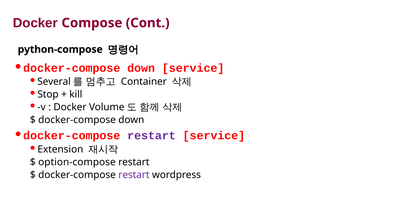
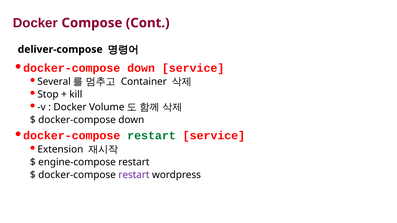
python-compose: python-compose -> deliver-compose (60, 49)
restart colour: purple -> green (152, 136)
option-compose: option-compose -> engine-compose (77, 162)
